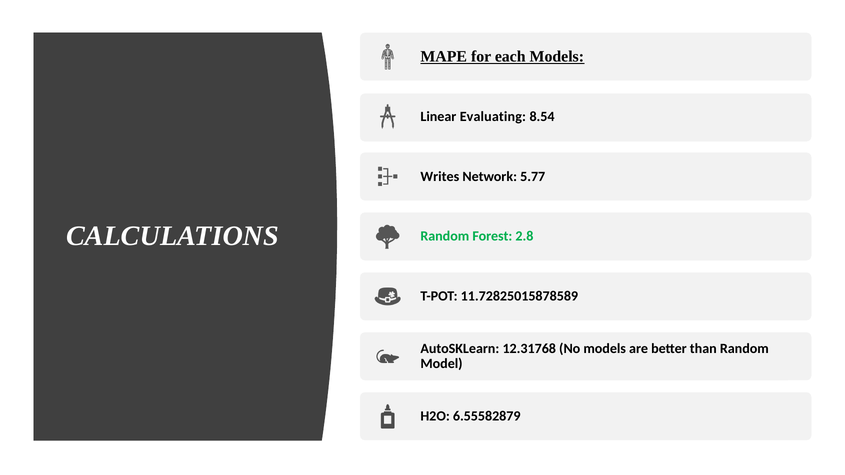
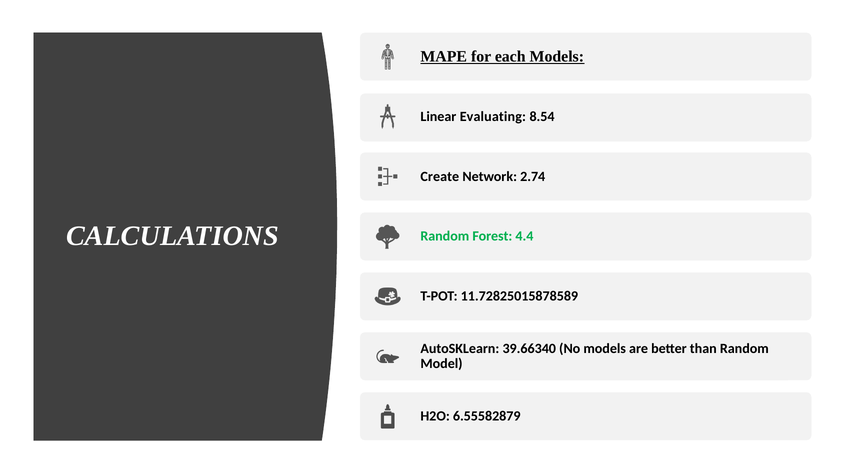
Writes: Writes -> Create (440, 177)
5.77: 5.77 -> 2.74 (533, 177)
2.8: 2.8 -> 4.4 (524, 237)
12.31768: 12.31768 -> 39.66340 (529, 349)
